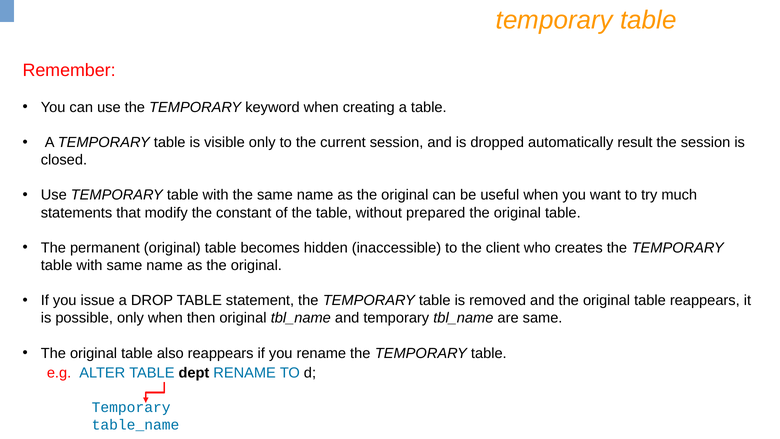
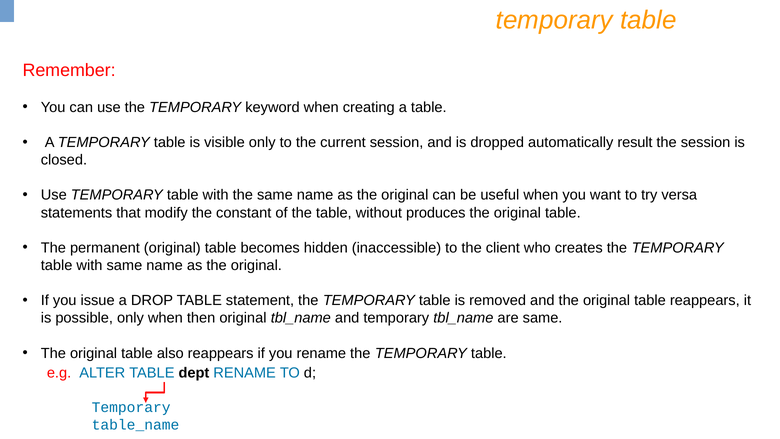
much: much -> versa (679, 195)
prepared: prepared -> produces (436, 213)
